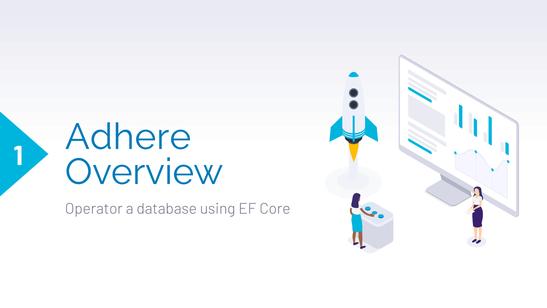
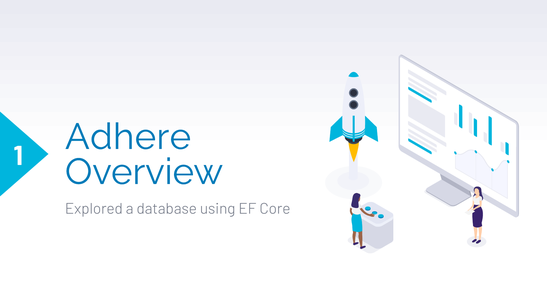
Operator: Operator -> Explored (94, 209)
